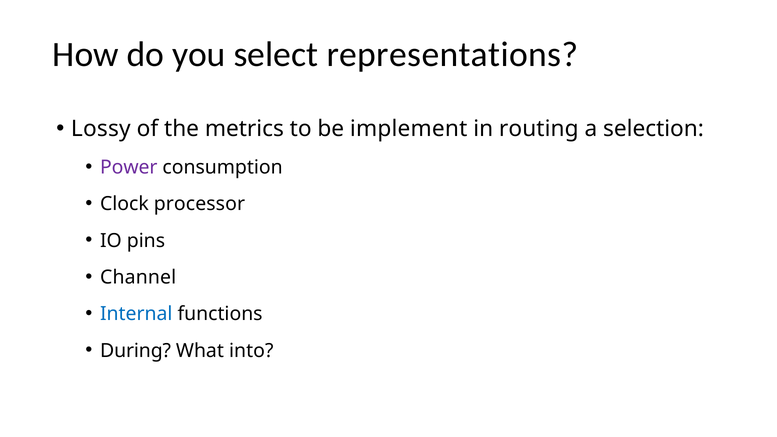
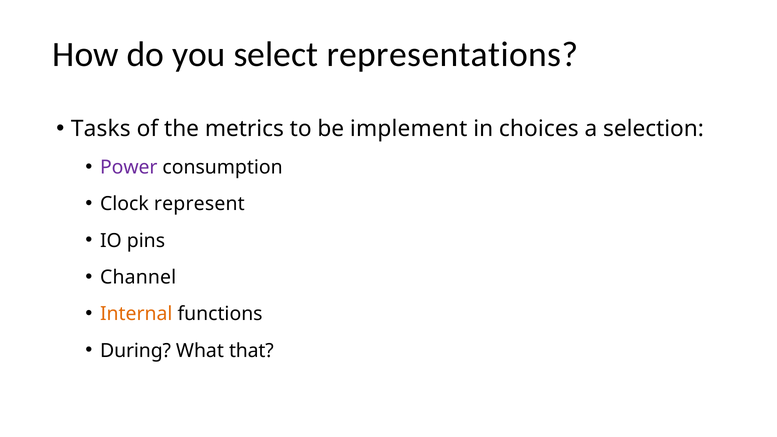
Lossy: Lossy -> Tasks (101, 129)
routing: routing -> choices (539, 129)
processor: processor -> represent (199, 204)
Internal colour: blue -> orange (136, 314)
into: into -> that (251, 351)
